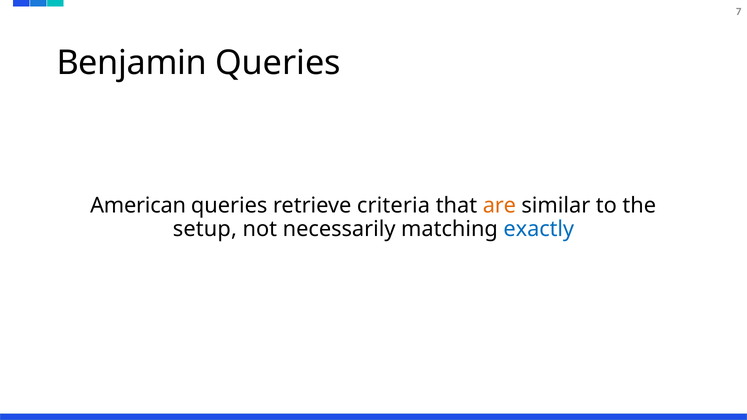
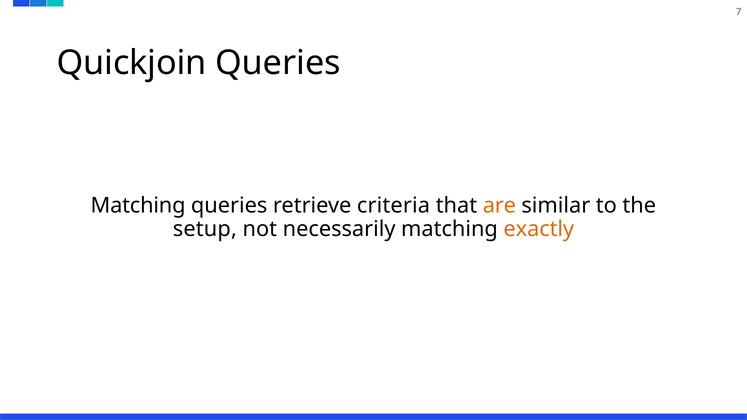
Benjamin: Benjamin -> Quickjoin (132, 63)
American: American -> Matching (138, 206)
exactly colour: blue -> orange (539, 229)
